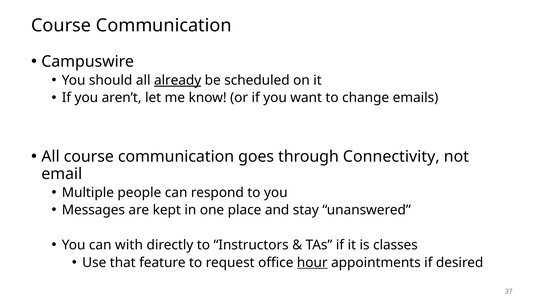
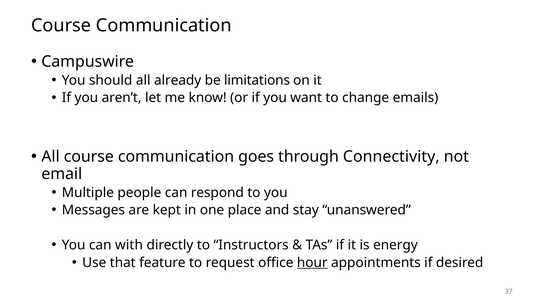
already underline: present -> none (178, 80)
scheduled: scheduled -> limitations (257, 80)
classes: classes -> energy (395, 245)
